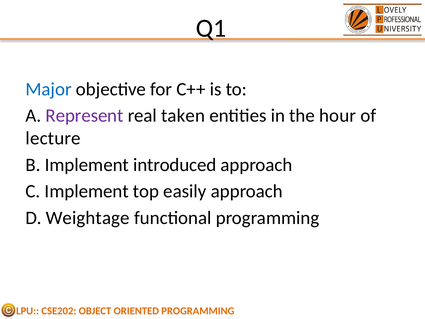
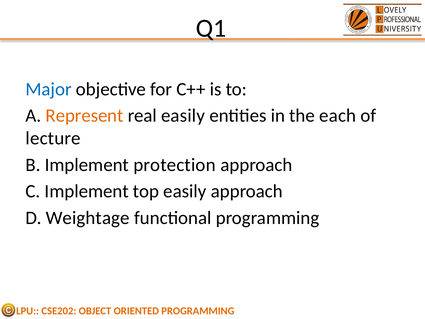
Represent colour: purple -> orange (85, 116)
real taken: taken -> easily (183, 116)
hour: hour -> each (338, 116)
introduced: introduced -> protection (175, 165)
